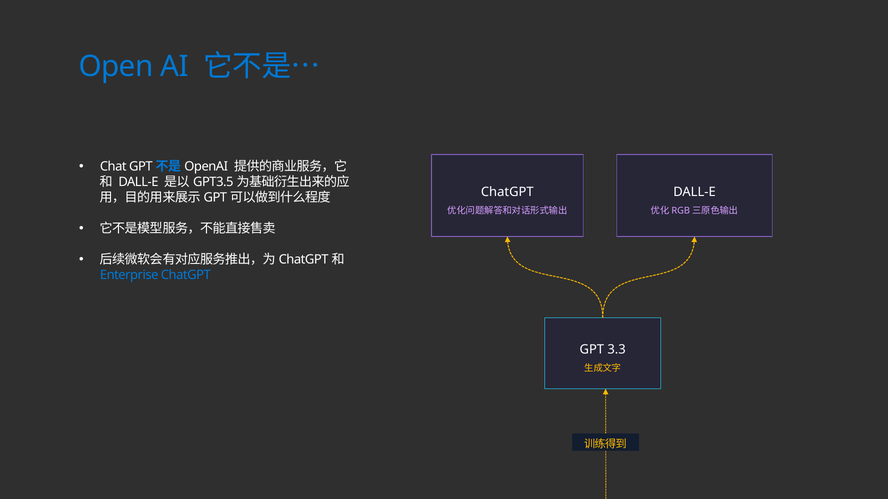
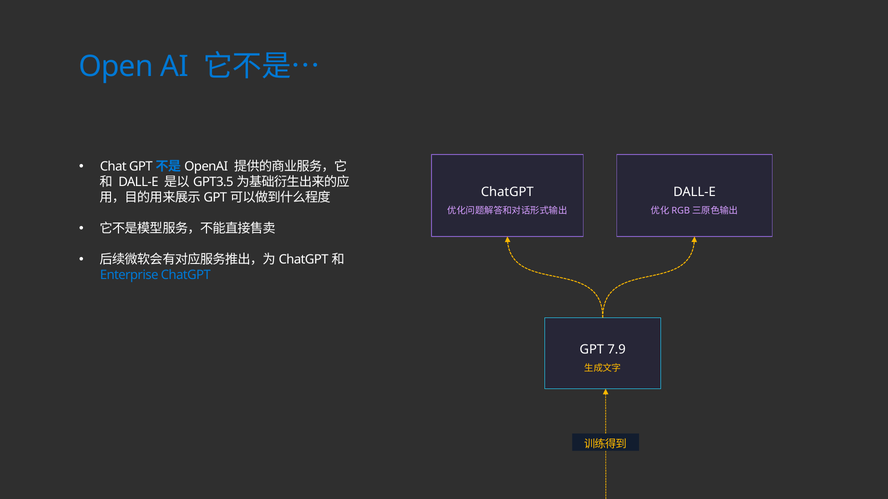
3.3: 3.3 -> 7.9 (617, 350)
